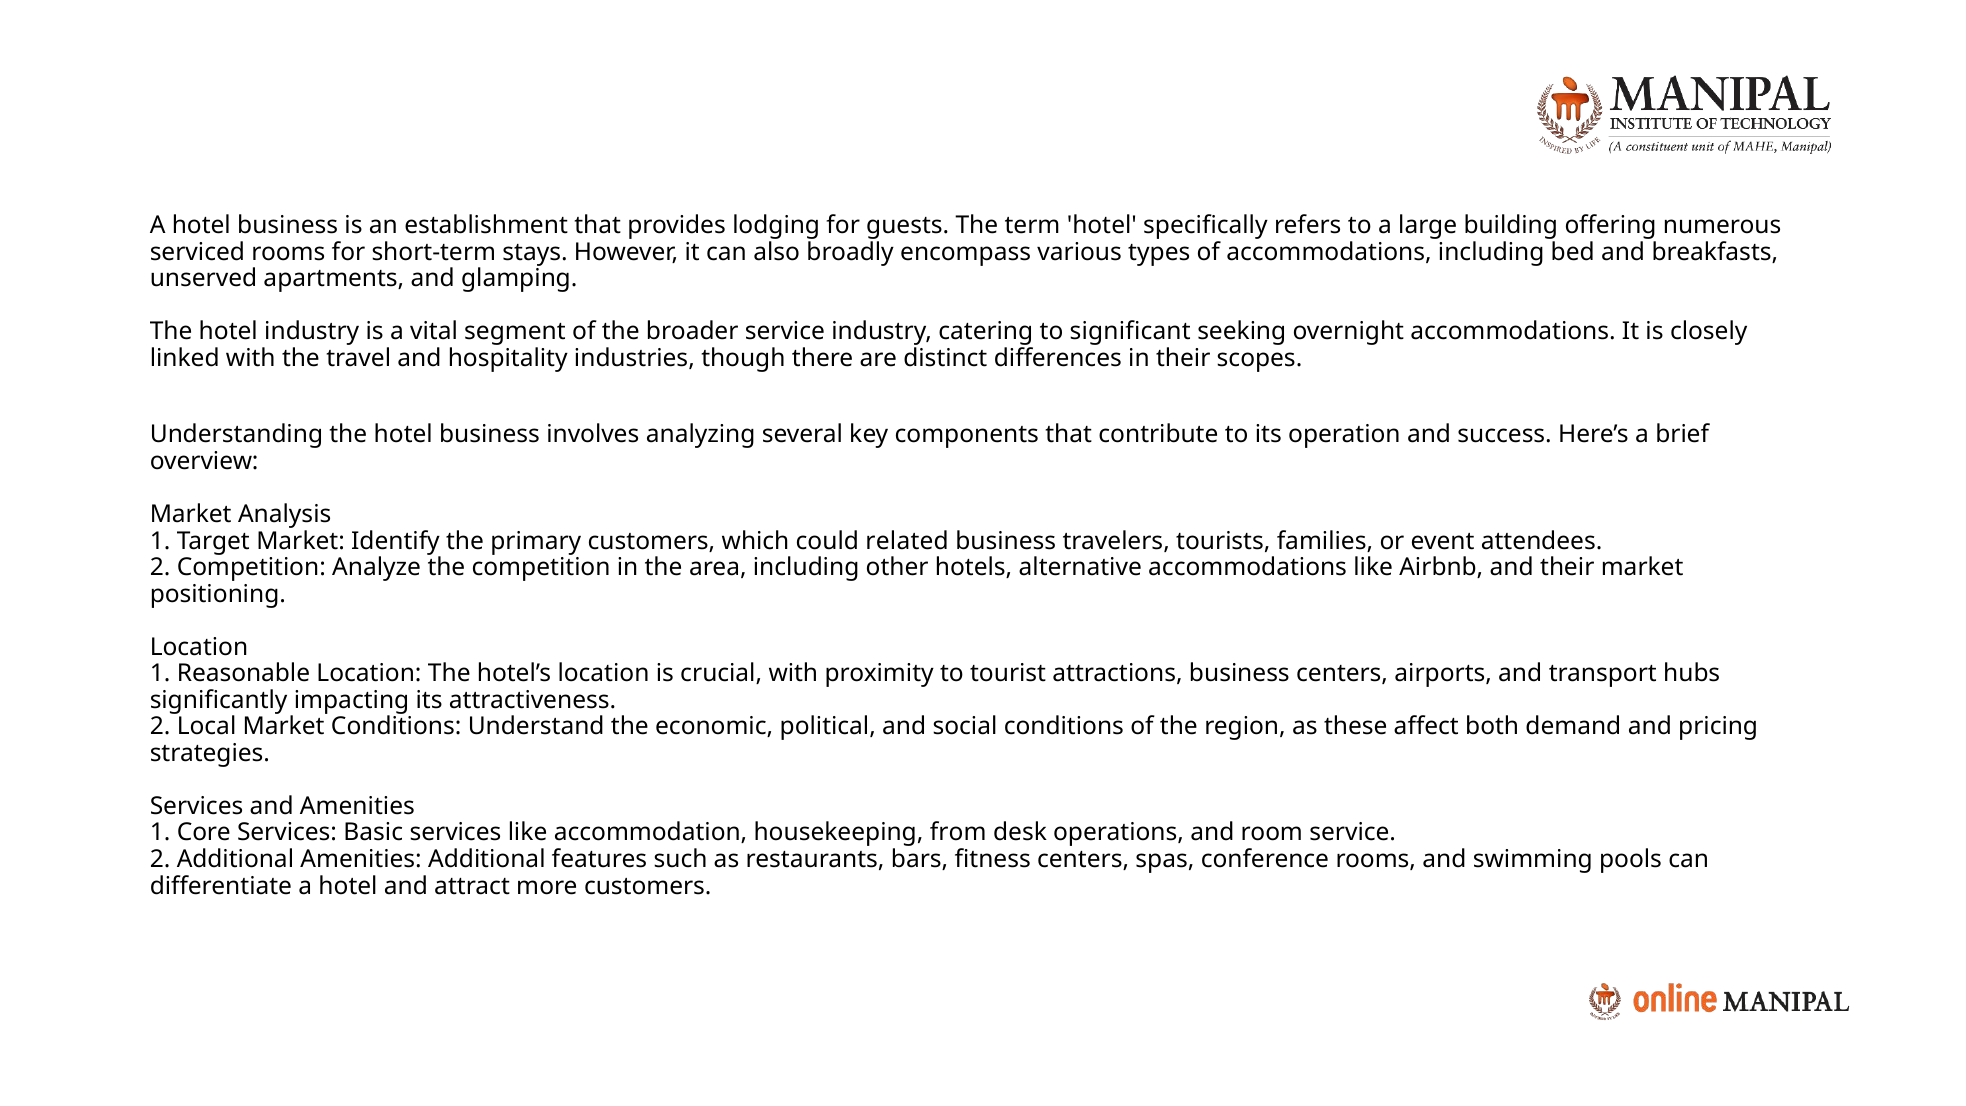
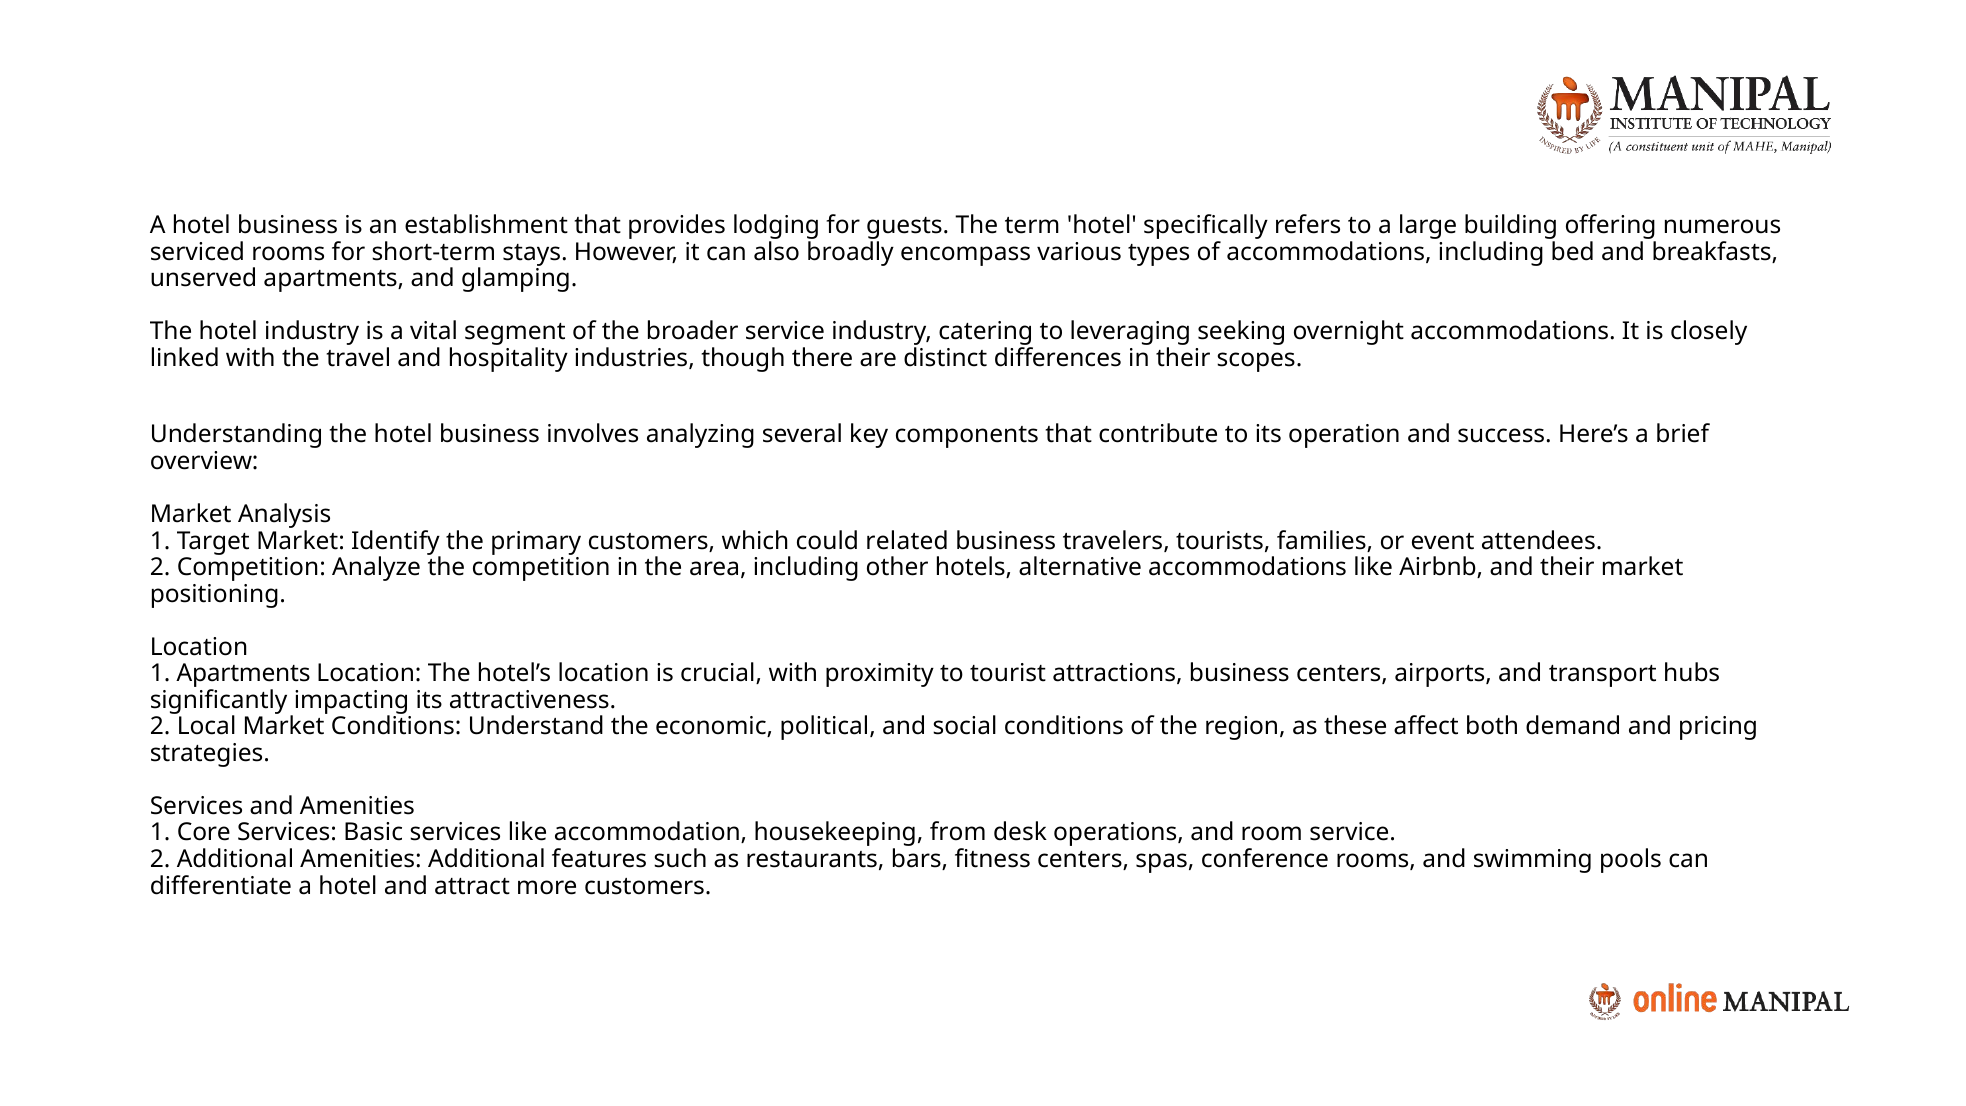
significant: significant -> leveraging (1130, 331)
1 Reasonable: Reasonable -> Apartments (244, 674)
